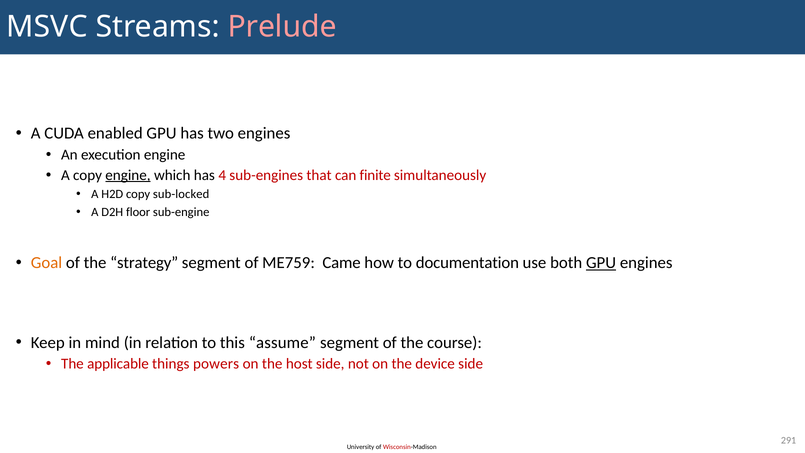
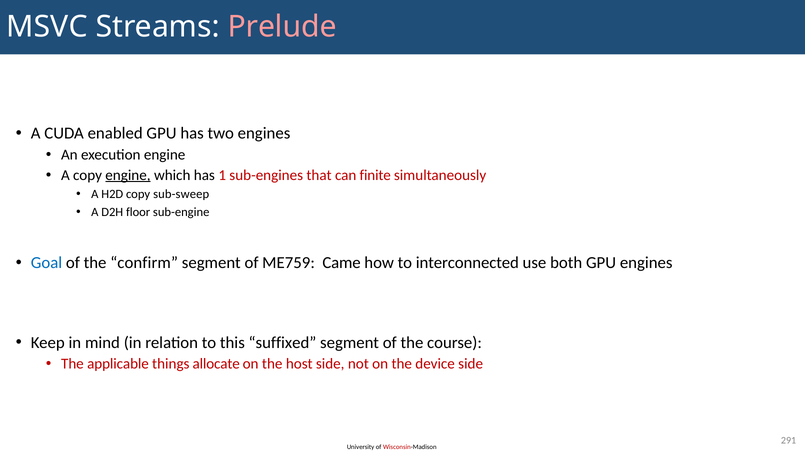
4: 4 -> 1 (222, 175)
sub-locked: sub-locked -> sub-sweep (181, 194)
Goal colour: orange -> blue (47, 263)
strategy: strategy -> confirm (144, 263)
documentation: documentation -> interconnected (467, 263)
GPU underline: present -> none (601, 263)
assume: assume -> suffixed (282, 342)
powers: powers -> allocate (216, 364)
